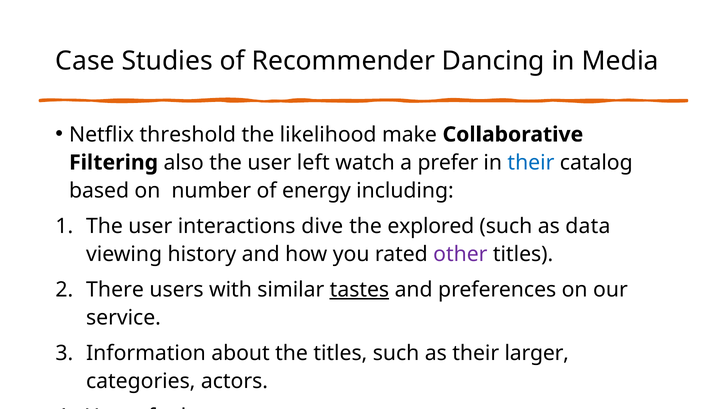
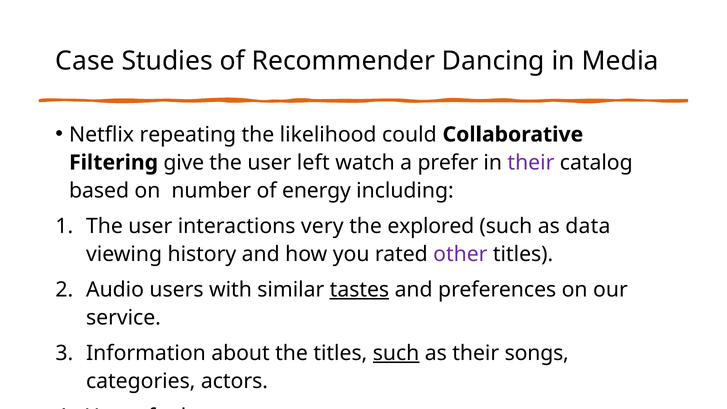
threshold: threshold -> repeating (188, 135)
make: make -> could (409, 135)
also: also -> give (184, 162)
their colour: blue -> purple (531, 162)
dive: dive -> very (322, 226)
There: There -> Audio (115, 290)
such underline: none -> present (396, 353)
larger: larger -> songs (537, 353)
